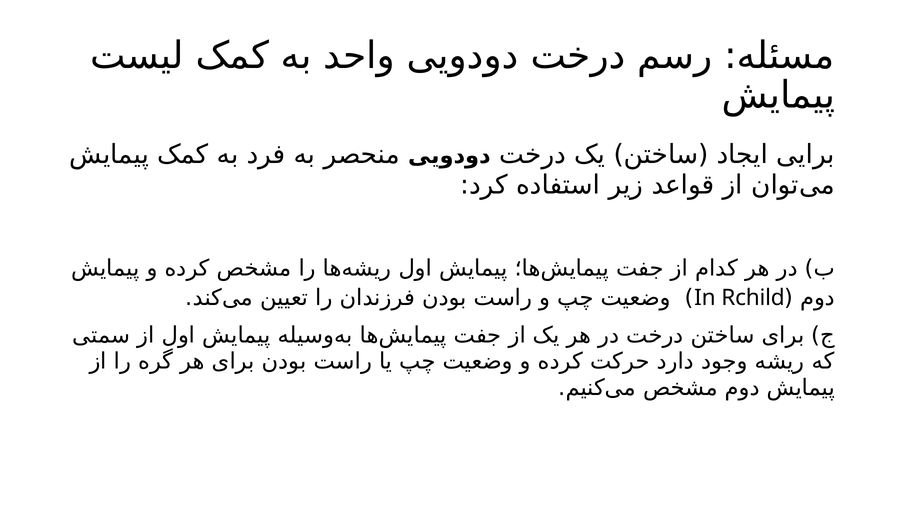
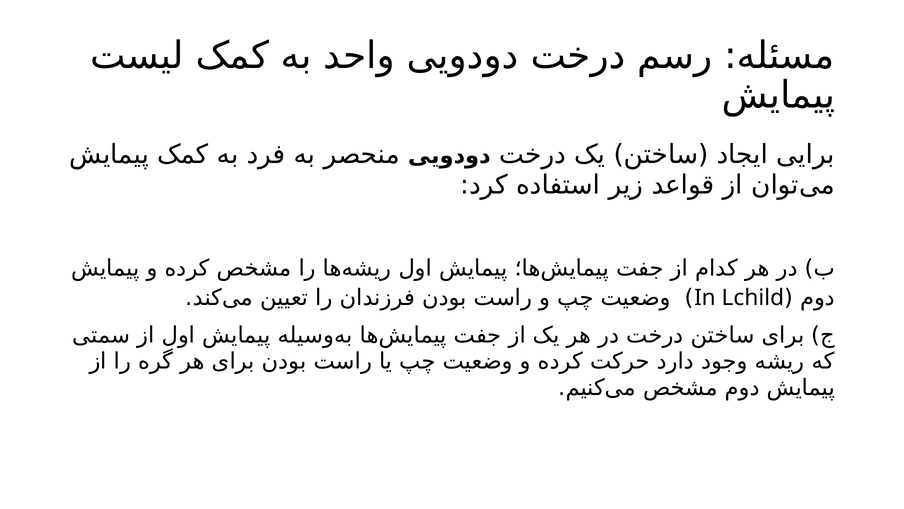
Rchild: Rchild -> Lchild (753, 298)
